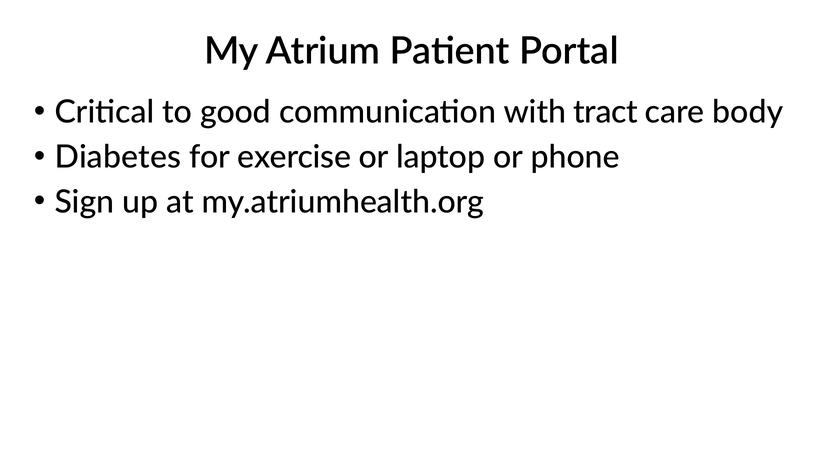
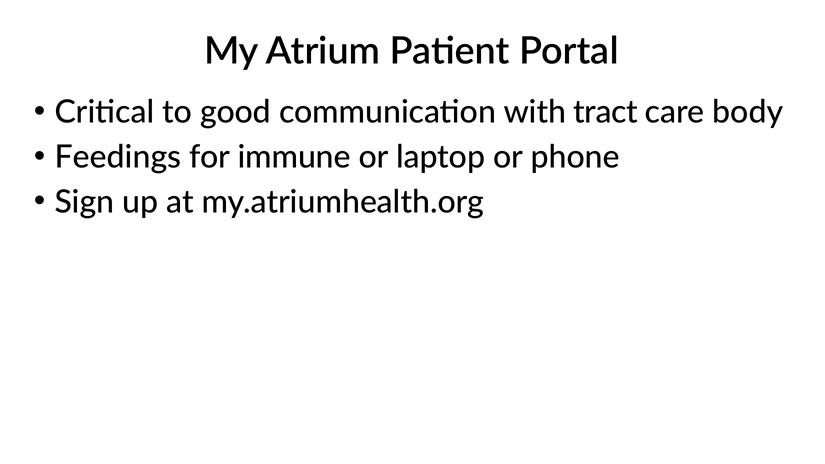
Diabetes: Diabetes -> Feedings (118, 157)
exercise: exercise -> immune (294, 157)
